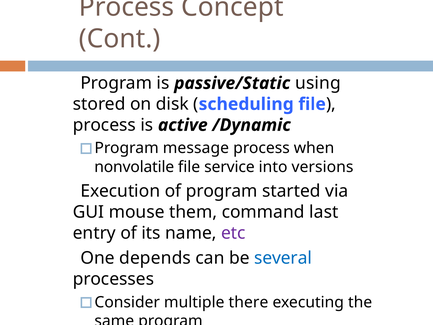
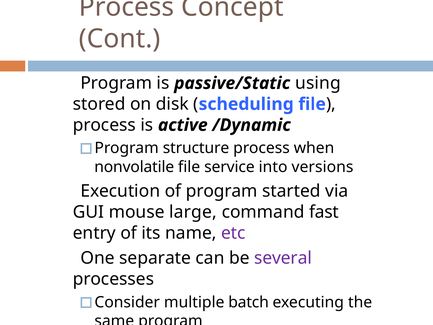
message: message -> structure (196, 148)
them: them -> large (193, 212)
last: last -> fast (324, 212)
depends: depends -> separate (155, 258)
several colour: blue -> purple (283, 258)
there: there -> batch (249, 302)
